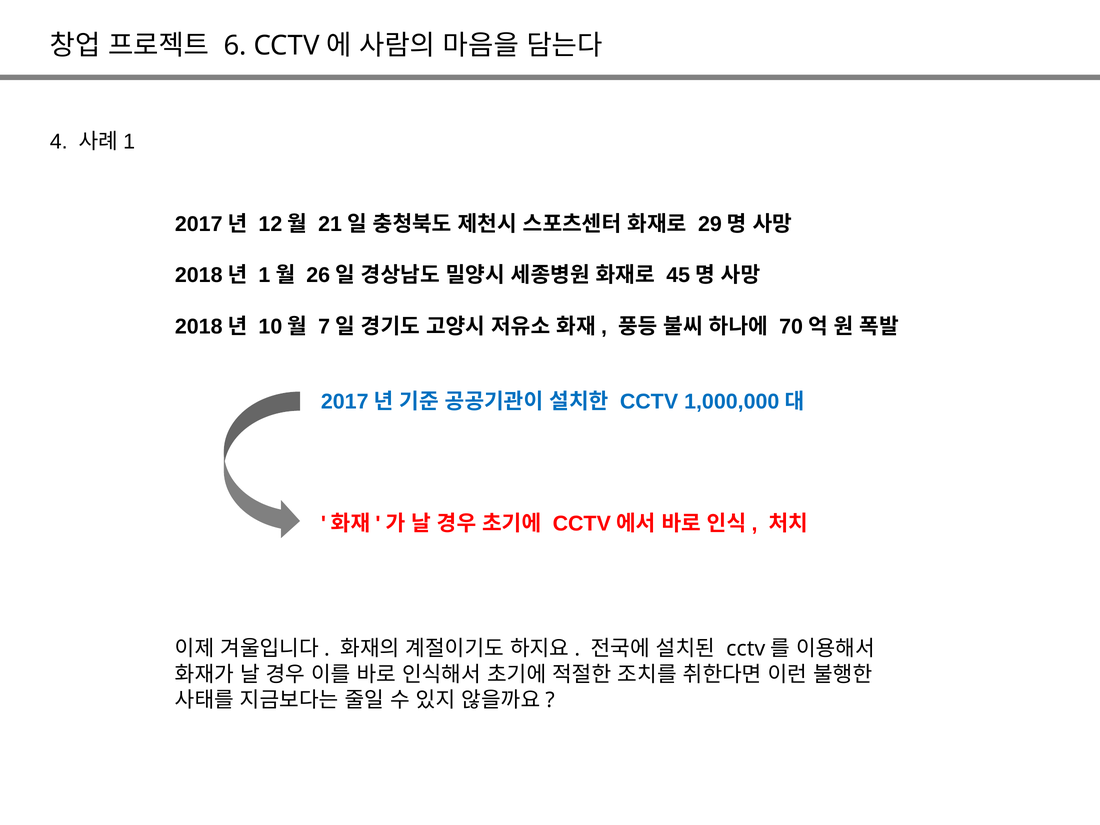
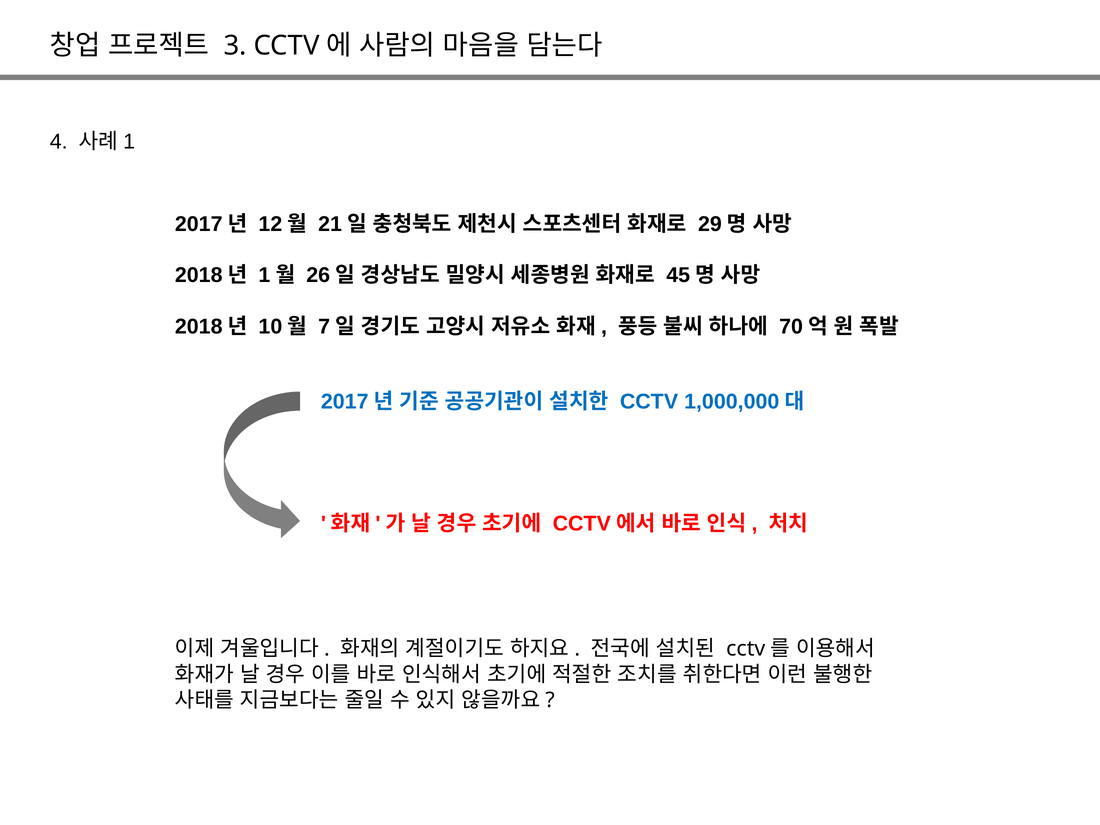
6: 6 -> 3 (235, 46)
